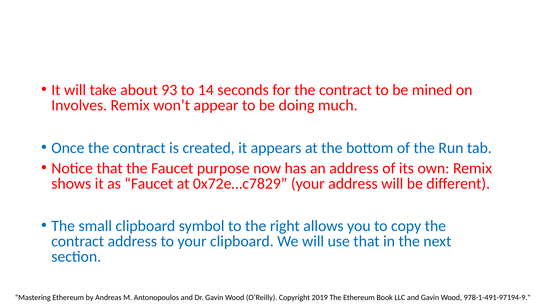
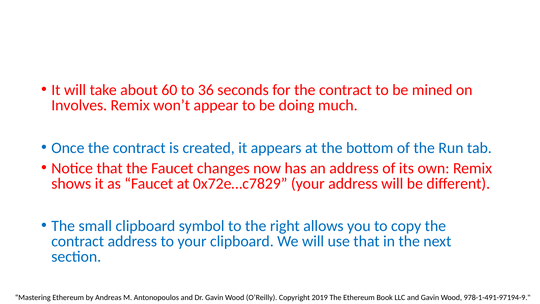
93: 93 -> 60 (169, 90)
14: 14 -> 36 (206, 90)
purpose: purpose -> changes (223, 168)
